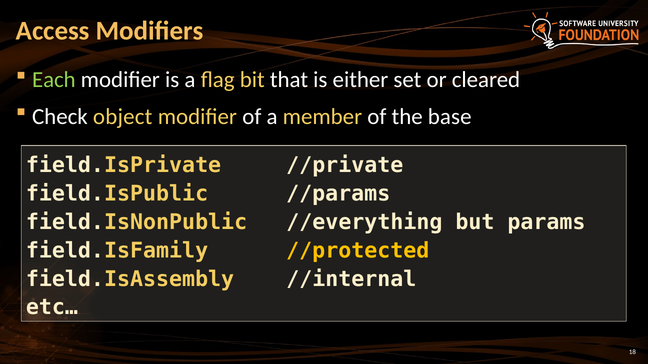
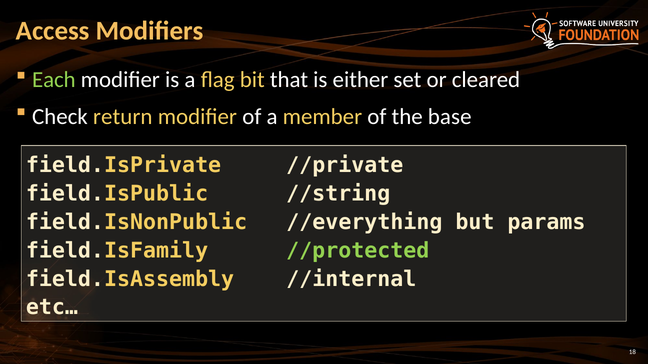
object: object -> return (123, 117)
//params: //params -> //string (338, 194)
//protected colour: yellow -> light green (358, 251)
